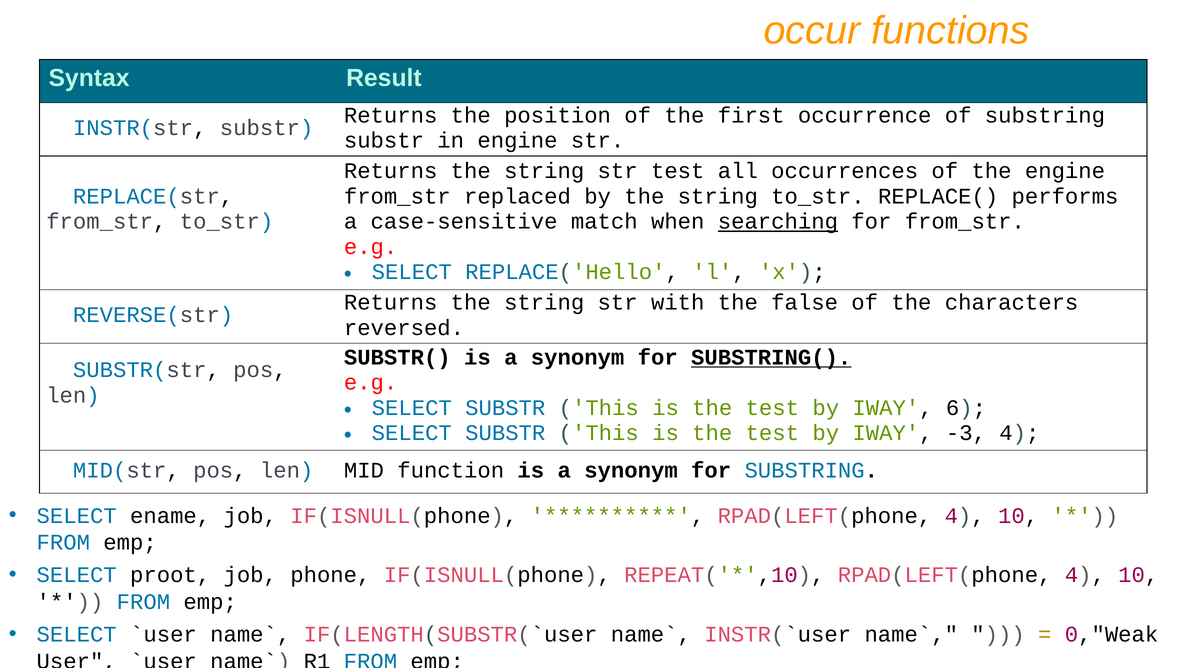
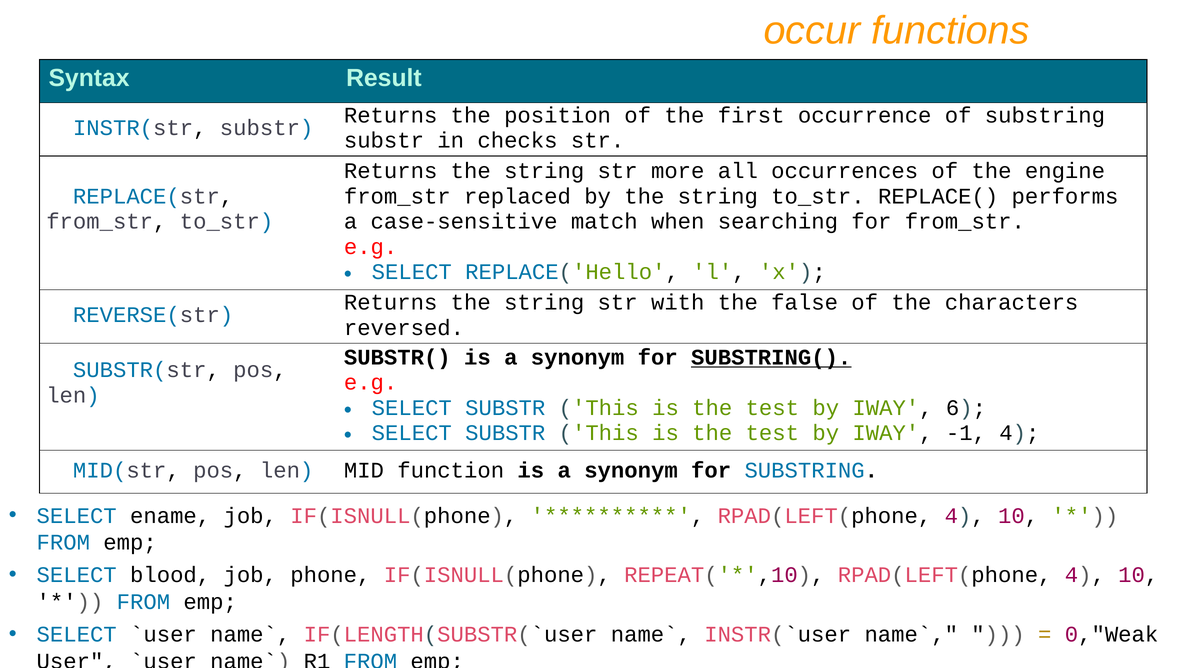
in engine: engine -> checks (517, 141)
str test: test -> more (678, 171)
searching underline: present -> none (778, 221)
-3: -3 -> -1 (966, 433)
proot: proot -> blood (170, 575)
